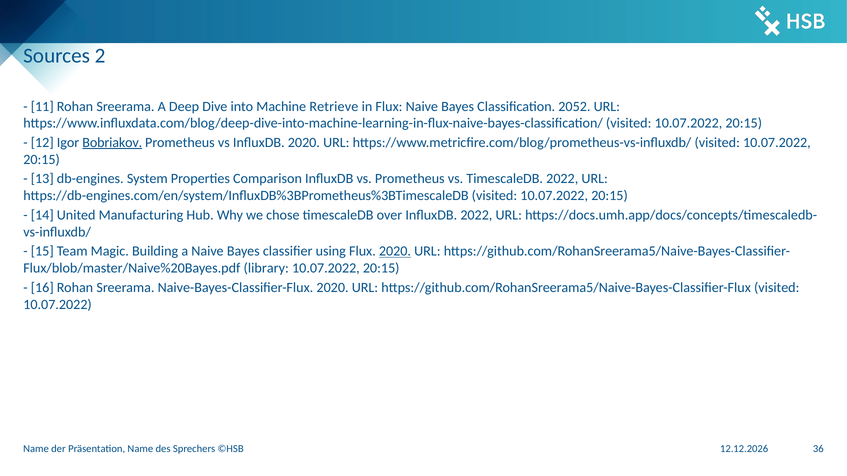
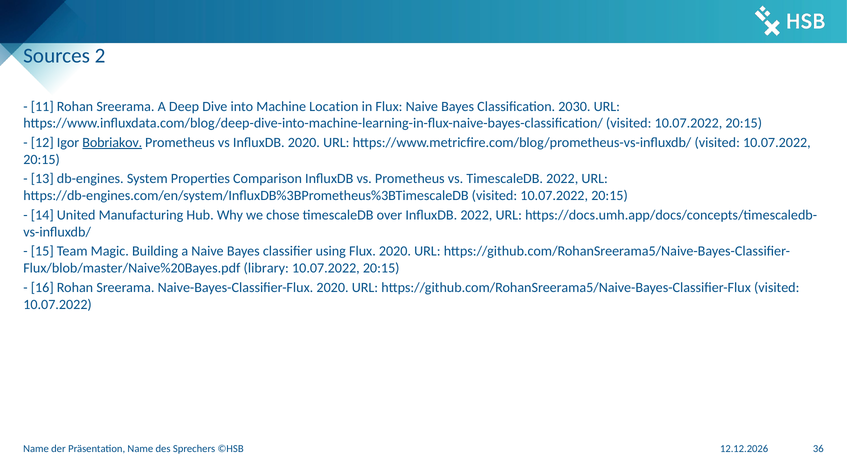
Retrieve: Retrieve -> Location (334, 106)
2052: 2052 -> 2030 (574, 106)
2020 underline: present -> none (395, 251)
